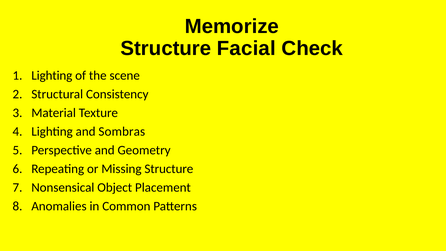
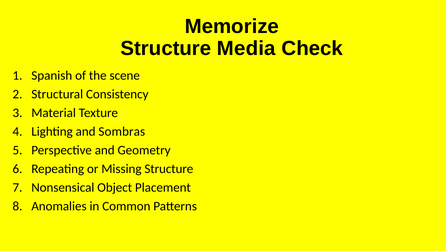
Facial: Facial -> Media (246, 48)
Lighting: Lighting -> Spanish (52, 75)
